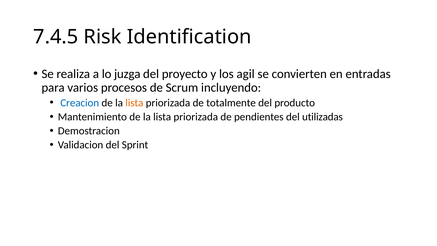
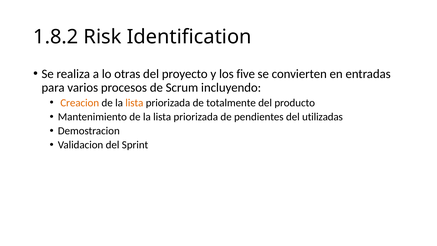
7.4.5: 7.4.5 -> 1.8.2 (56, 37)
juzga: juzga -> otras (127, 74)
agil: agil -> five (246, 74)
Creacion colour: blue -> orange (80, 103)
